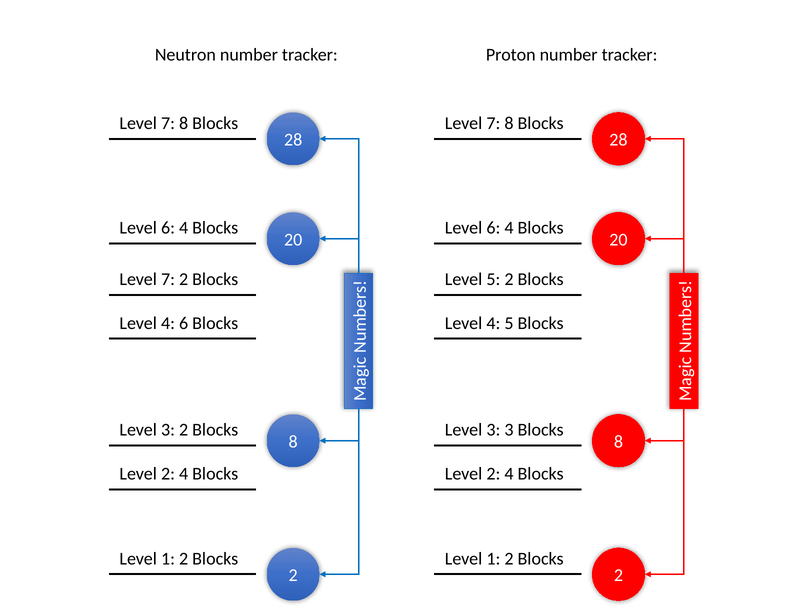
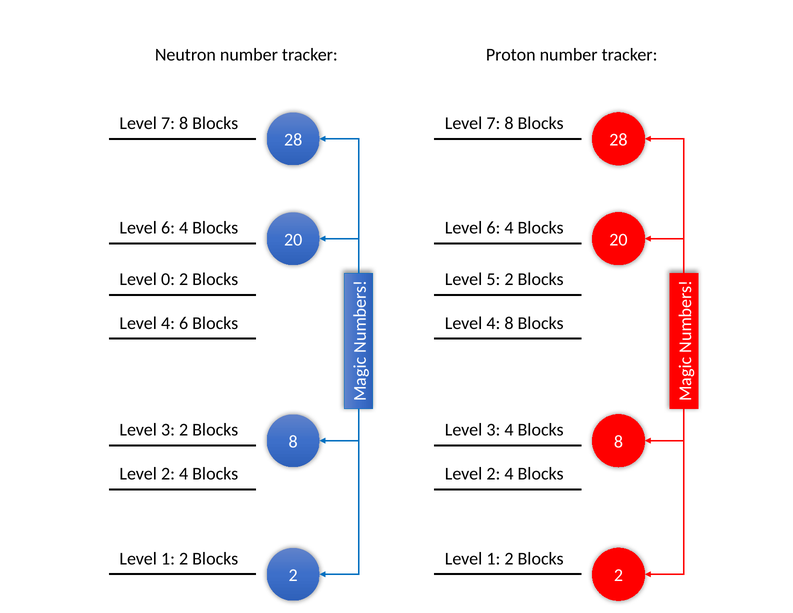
7: 7 -> 0 (168, 279)
4 5: 5 -> 8 (509, 323)
3 3: 3 -> 4 (509, 430)
